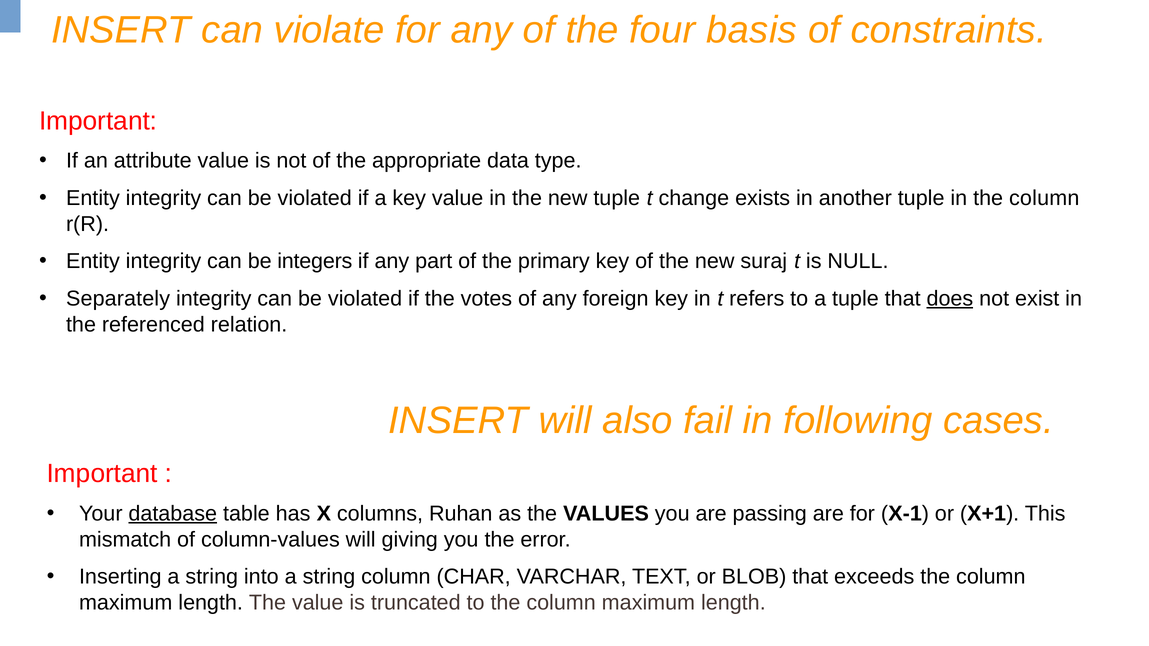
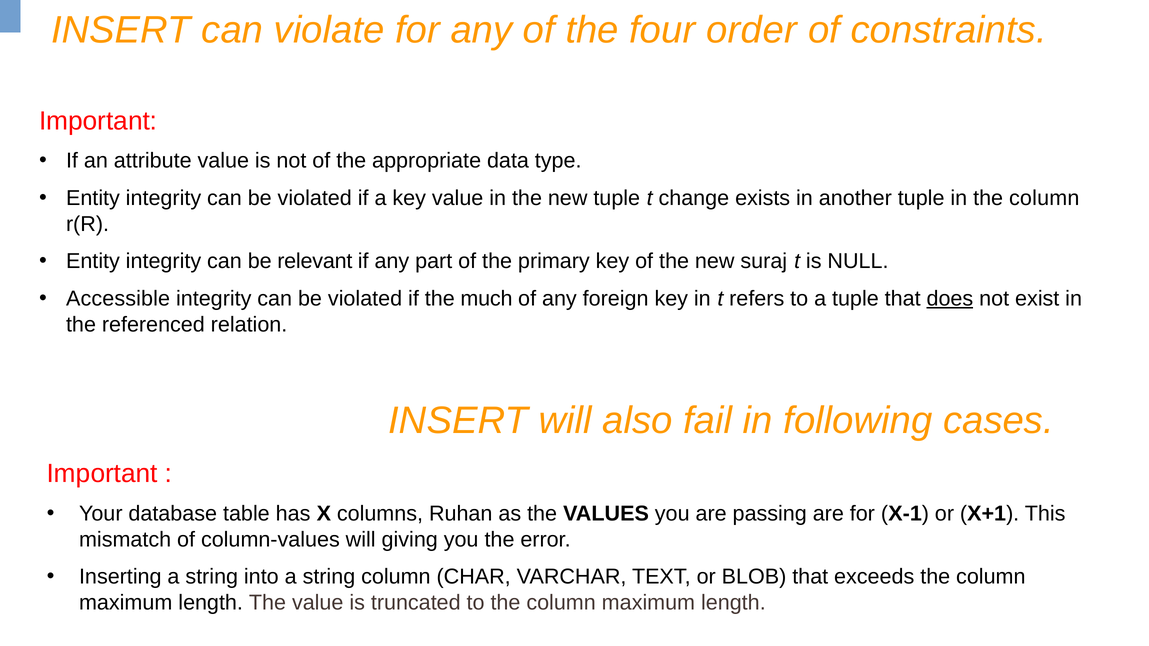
basis: basis -> order (752, 30)
integers: integers -> relevant (315, 261)
Separately: Separately -> Accessible (118, 299)
votes: votes -> much (487, 299)
database underline: present -> none (173, 514)
